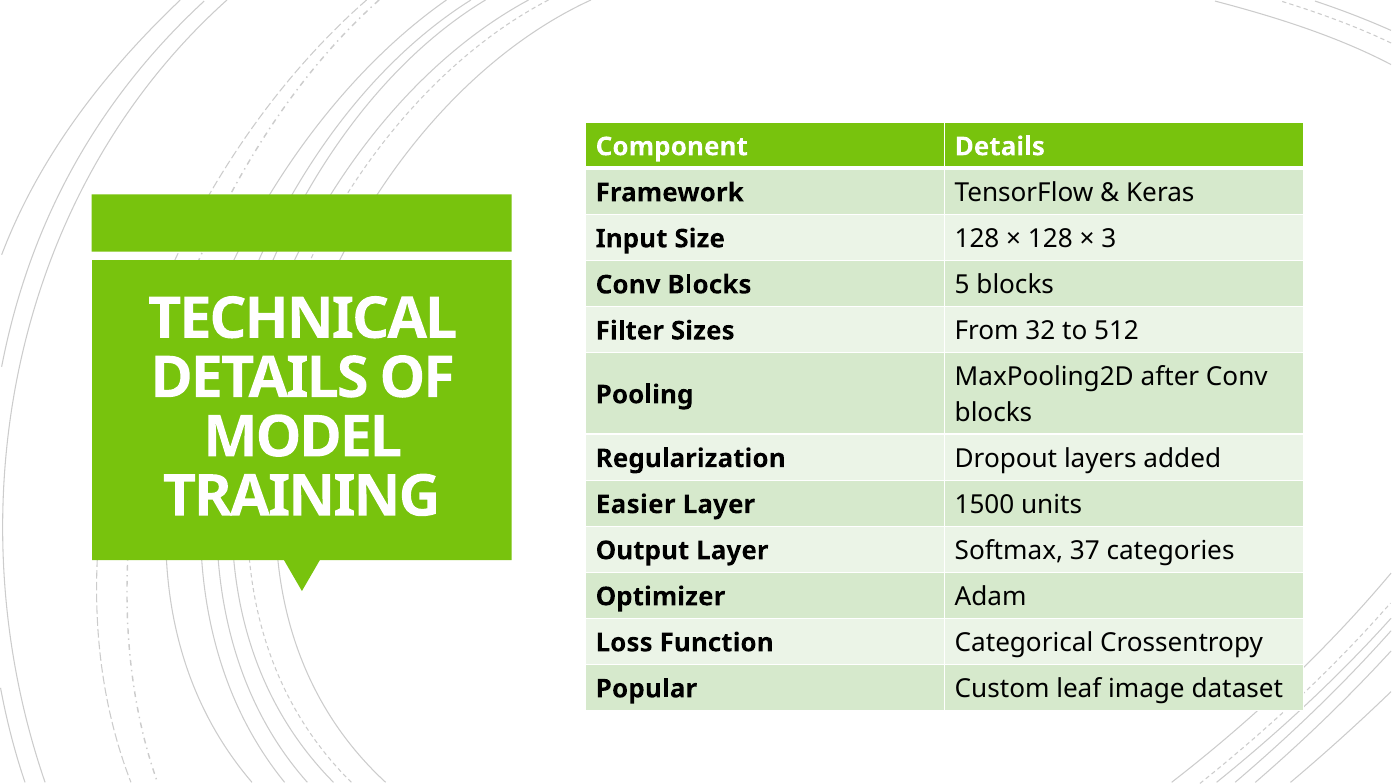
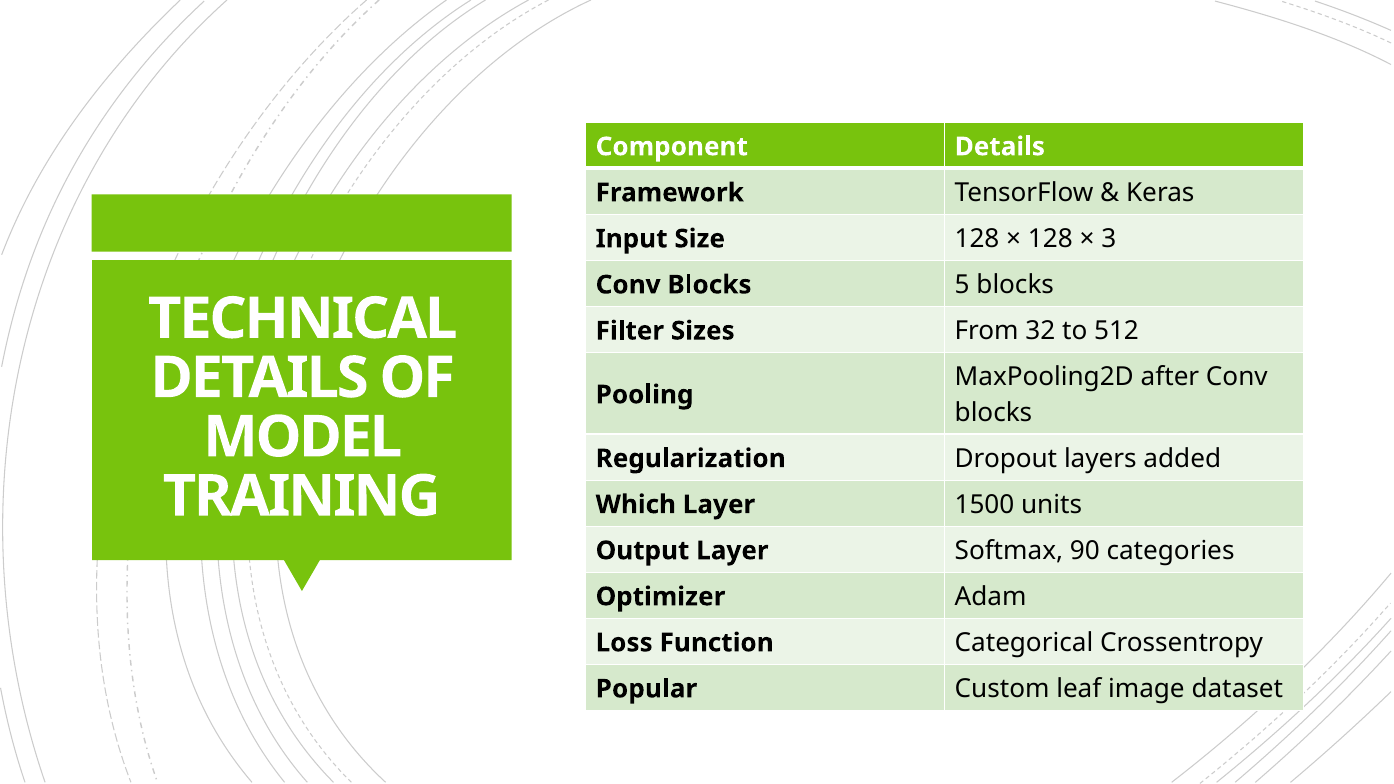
Easier: Easier -> Which (636, 505)
37: 37 -> 90 (1085, 551)
